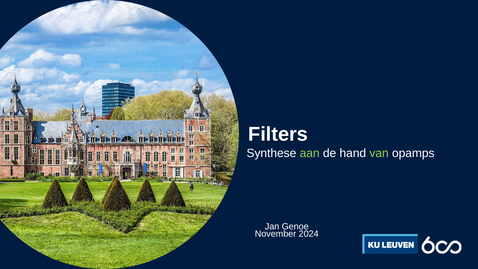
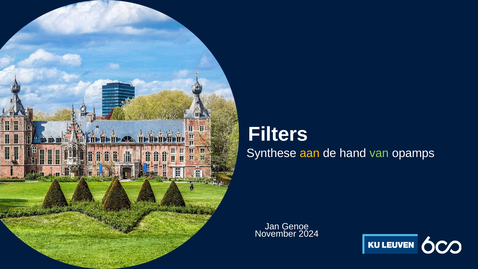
aan colour: light green -> yellow (310, 153)
